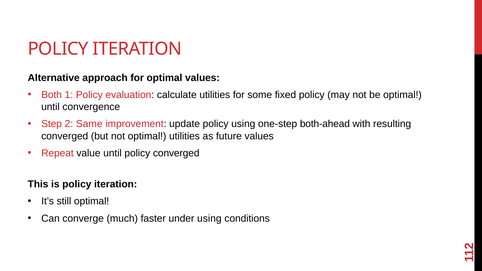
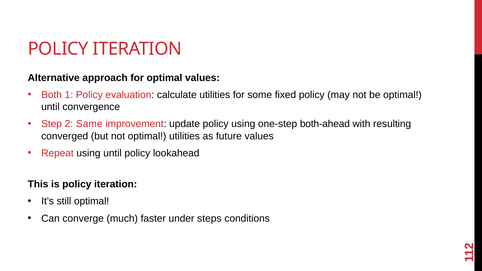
Repeat value: value -> using (88, 153)
policy converged: converged -> lookahead (176, 153)
under using: using -> steps (209, 218)
